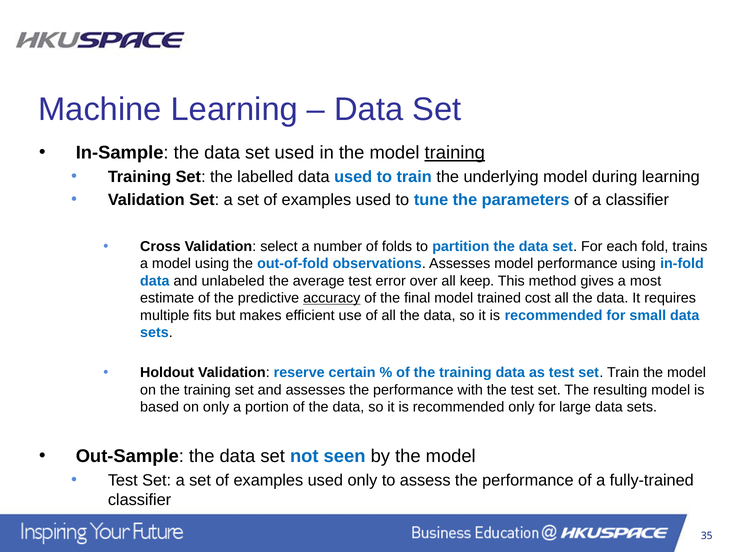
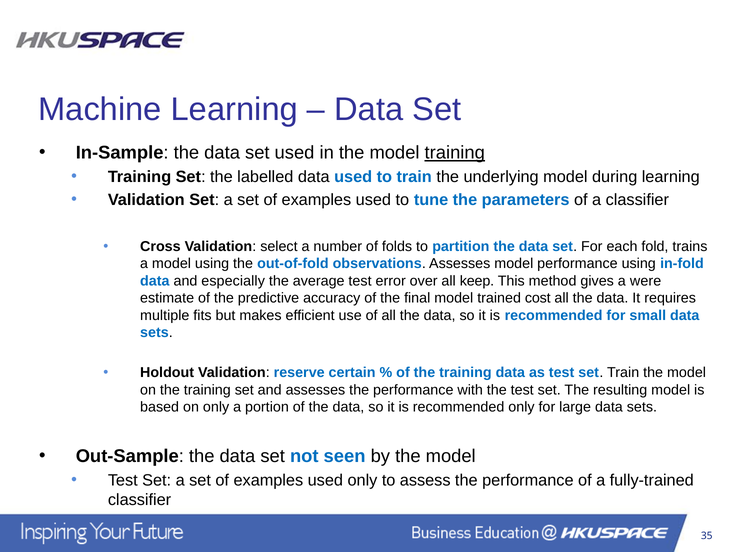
unlabeled: unlabeled -> especially (233, 281)
most: most -> were (646, 281)
accuracy underline: present -> none (332, 298)
